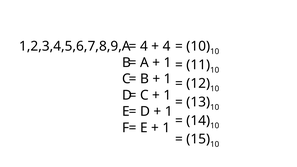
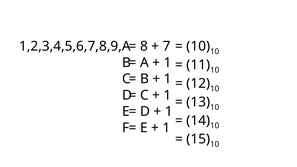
4: 4 -> 8 (144, 46)
4: 4 -> 7 (167, 46)
